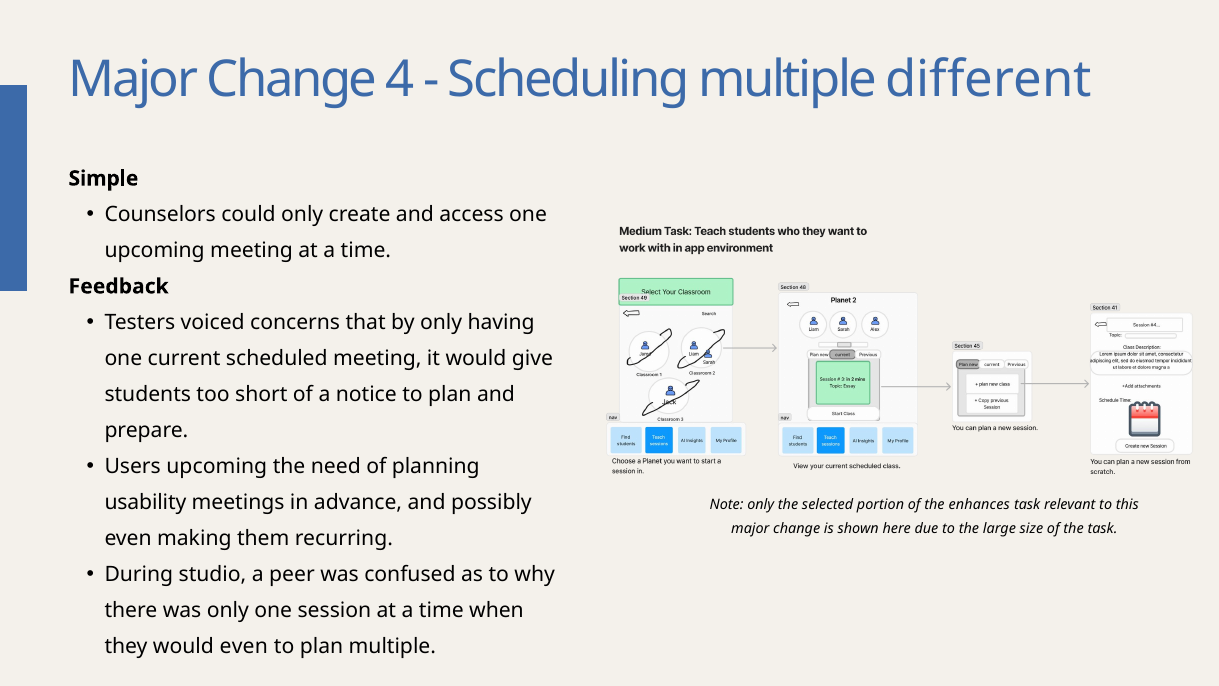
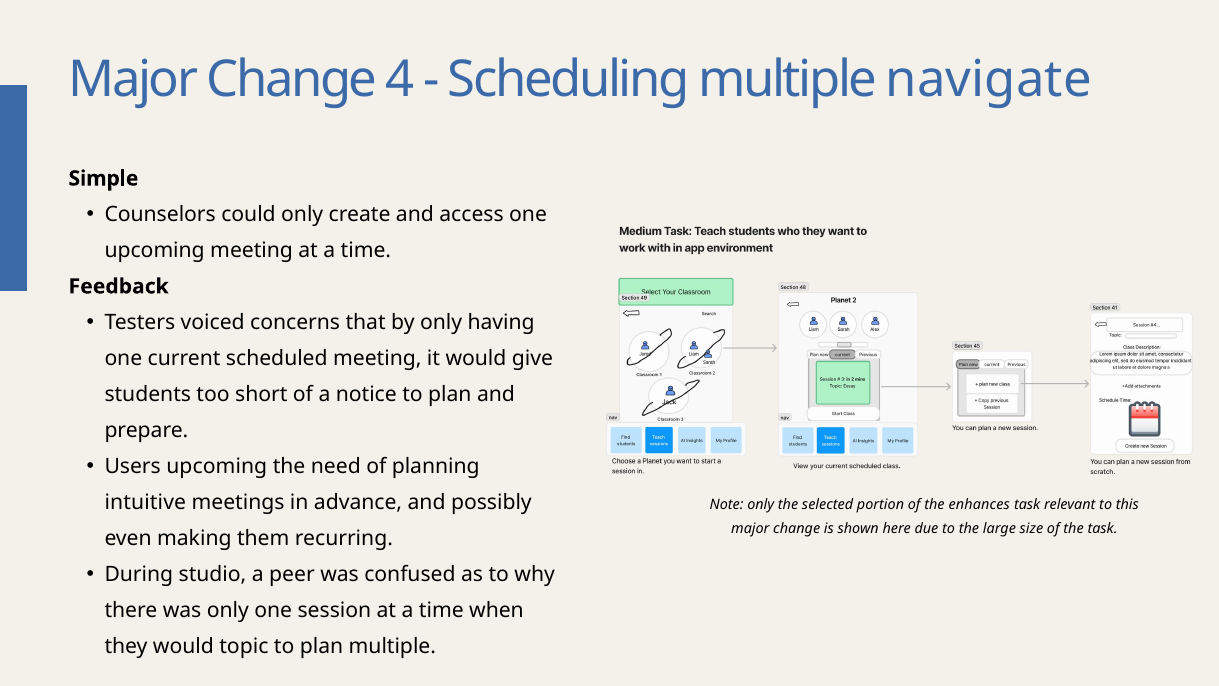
different: different -> navigate (989, 79)
usability: usability -> intuitive (145, 502)
would even: even -> topic (244, 646)
